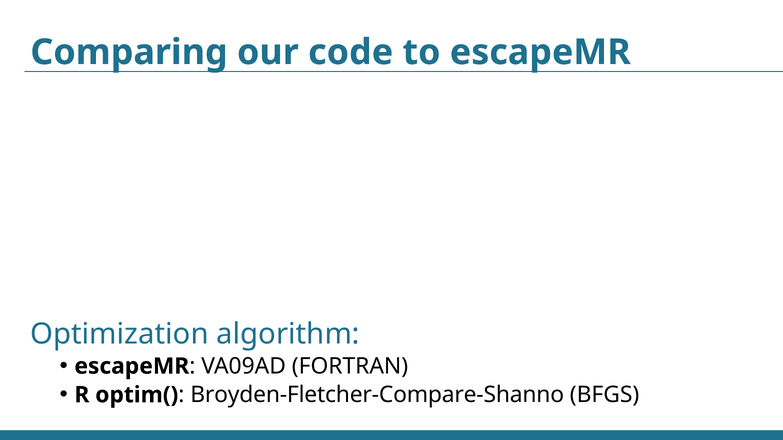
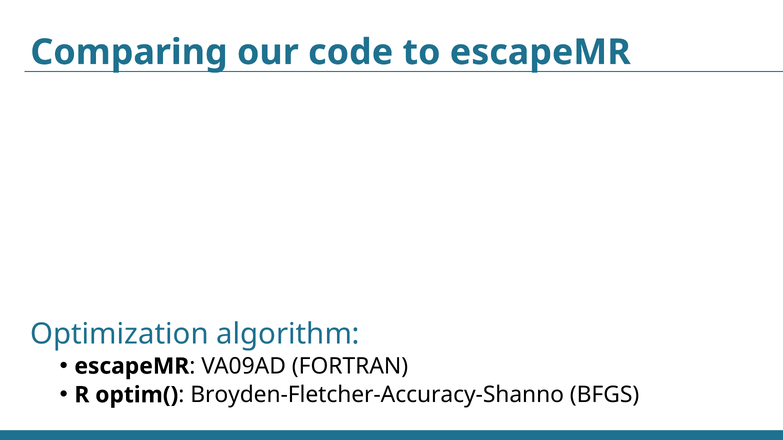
Broyden-Fletcher-Compare-Shanno: Broyden-Fletcher-Compare-Shanno -> Broyden-Fletcher-Accuracy-Shanno (377, 395)
